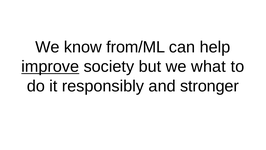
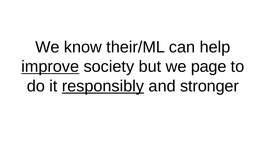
from/ML: from/ML -> their/ML (136, 47)
what: what -> page (209, 66)
responsibly underline: none -> present (103, 86)
